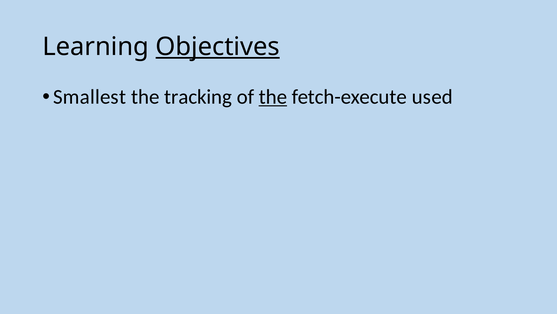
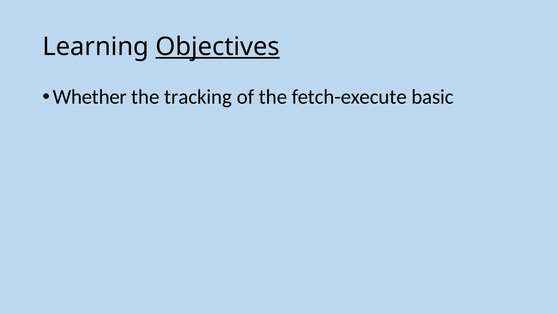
Smallest: Smallest -> Whether (90, 97)
the underline: present -> none (273, 97)
used: used -> basic (433, 97)
